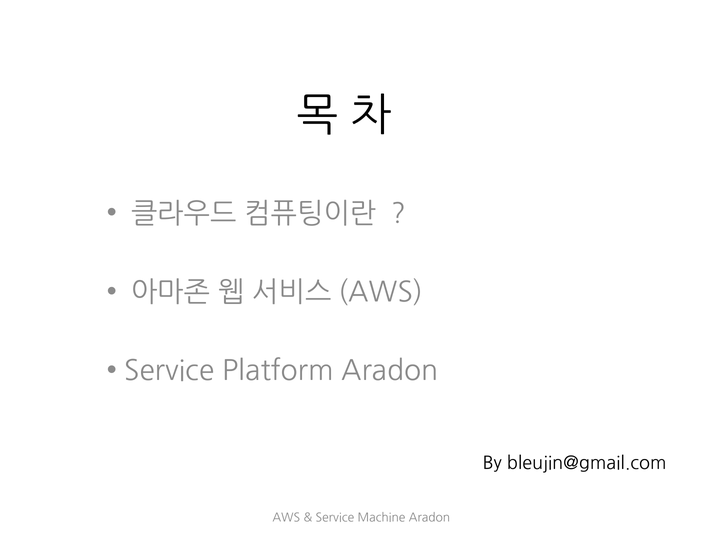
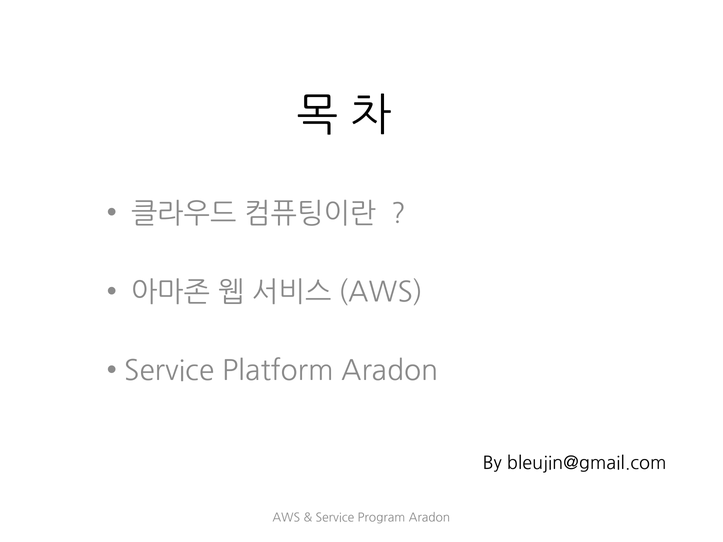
Machine: Machine -> Program (381, 518)
